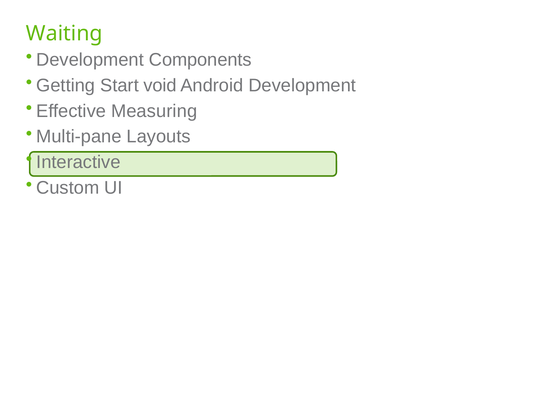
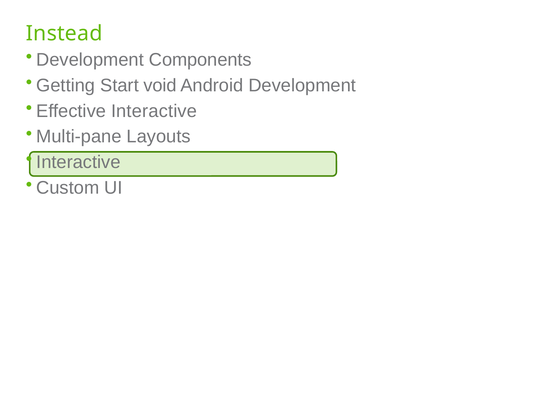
Waiting: Waiting -> Instead (64, 34)
Effective Measuring: Measuring -> Interactive (154, 111)
